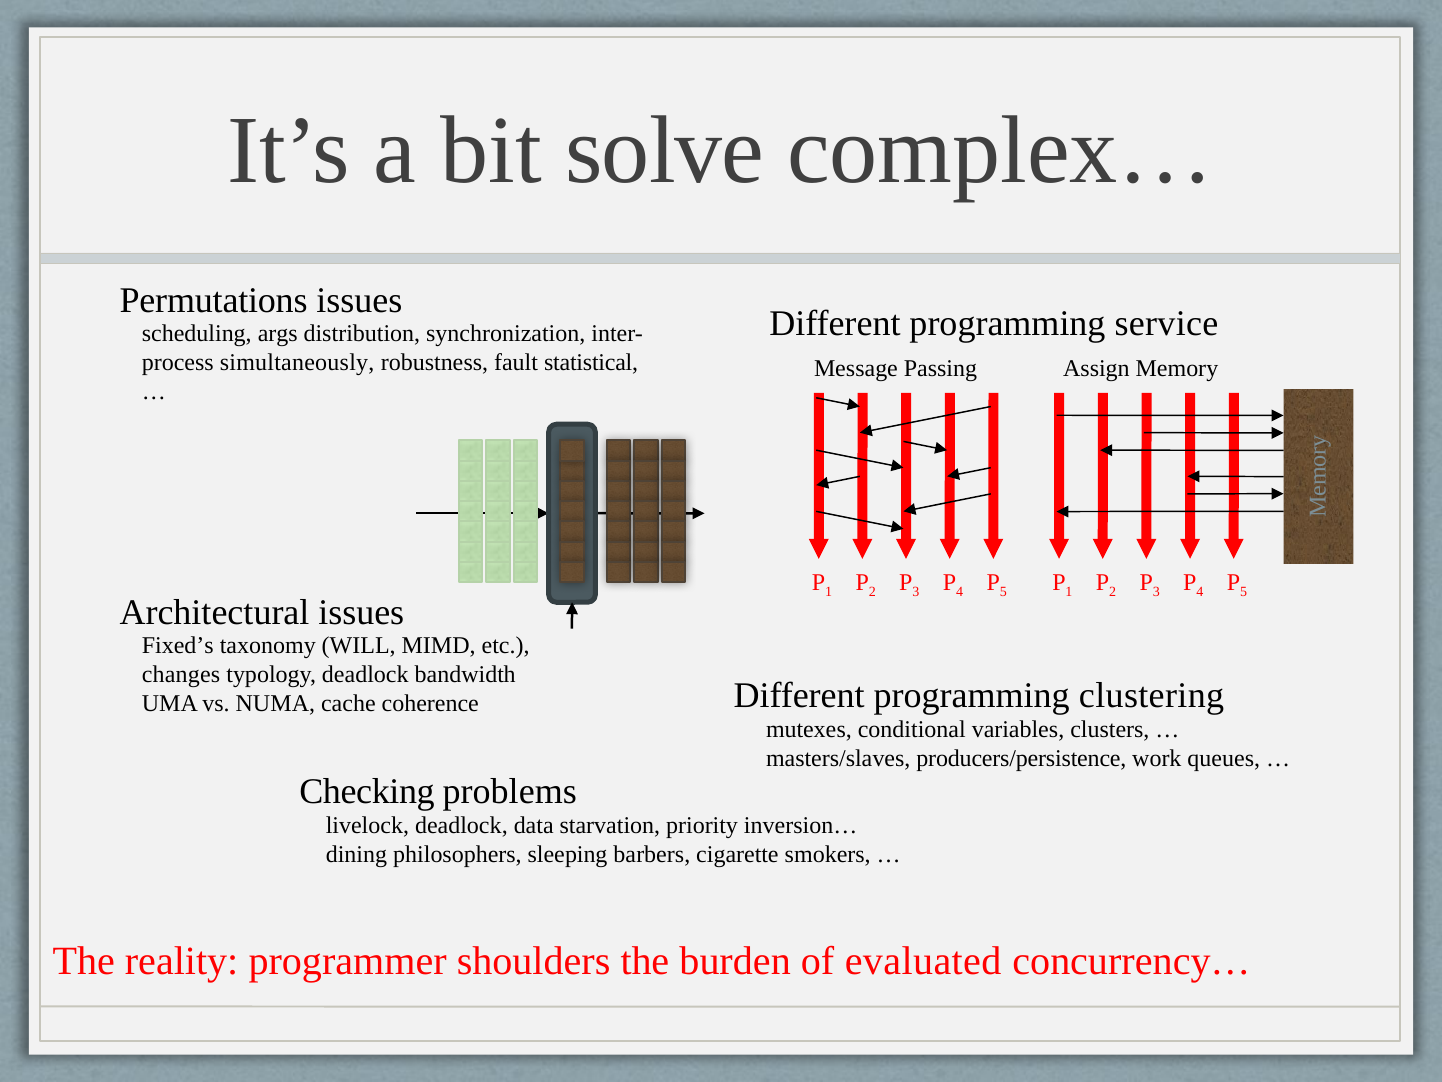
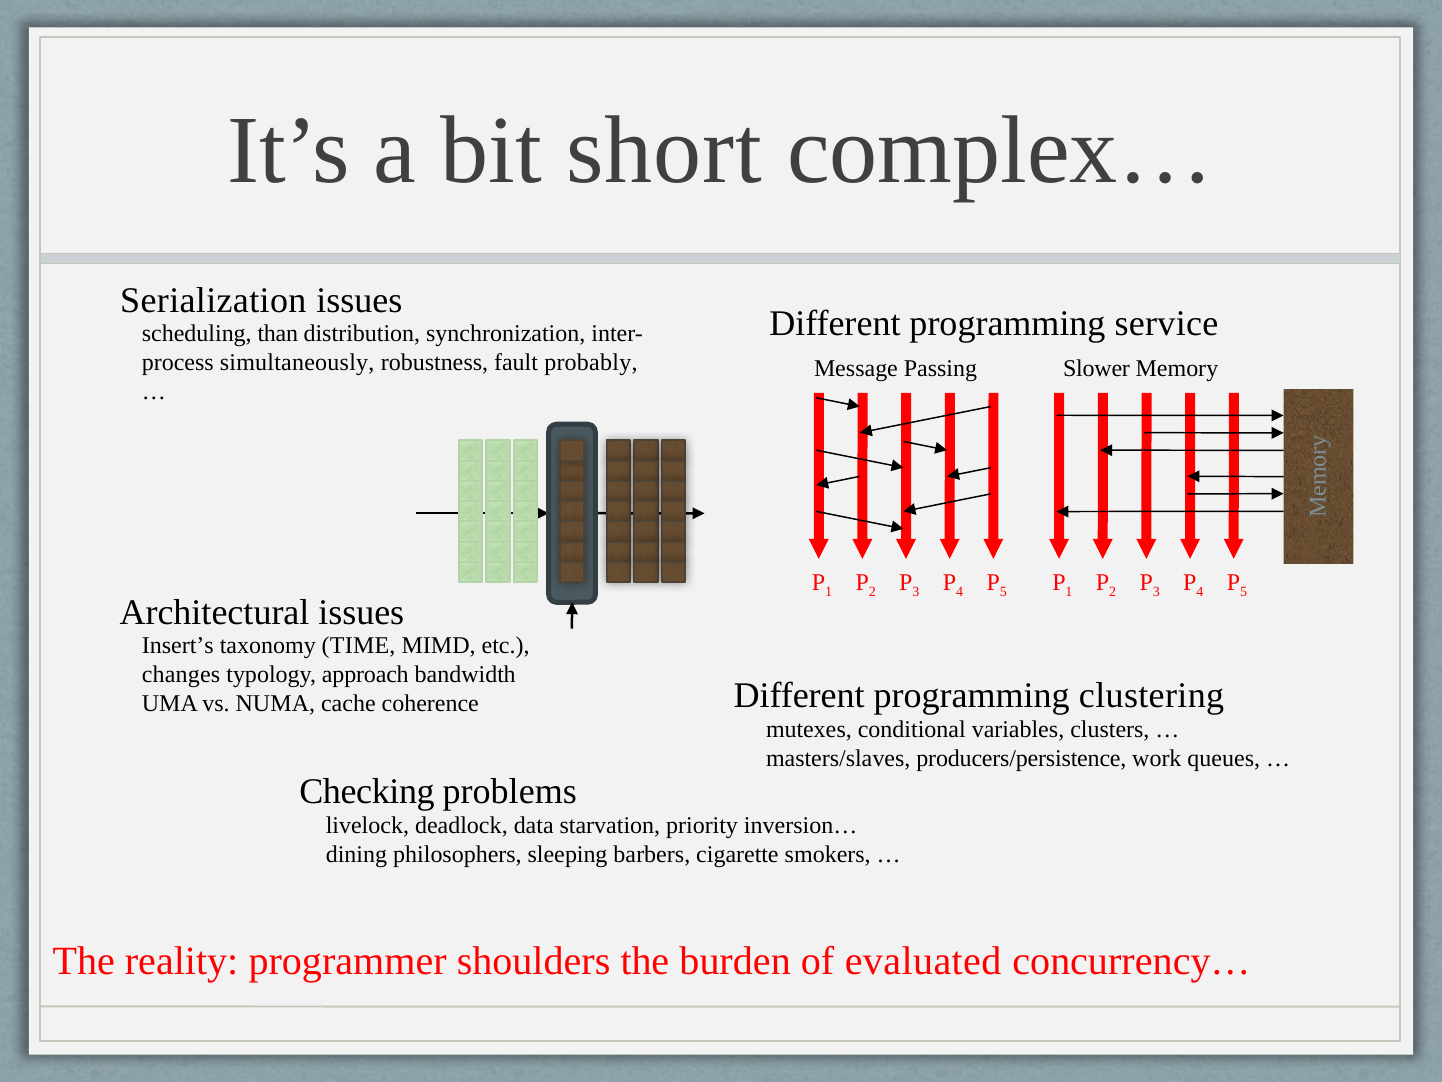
solve: solve -> short (664, 151)
Permutations: Permutations -> Serialization (213, 300)
args: args -> than (278, 333)
statistical: statistical -> probably (591, 362)
Assign: Assign -> Slower (1097, 368)
Fixed’s: Fixed’s -> Insert’s (178, 646)
WILL: WILL -> TIME (359, 646)
typology deadlock: deadlock -> approach (365, 675)
